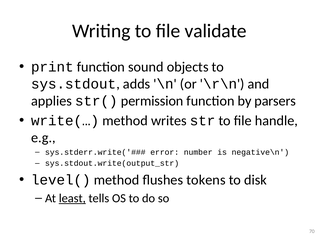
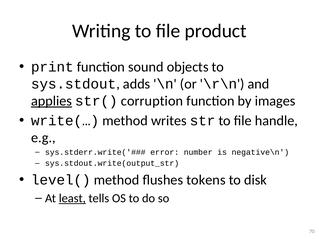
validate: validate -> product (216, 31)
applies underline: none -> present (51, 101)
permission: permission -> corruption (152, 101)
parsers: parsers -> images (275, 101)
